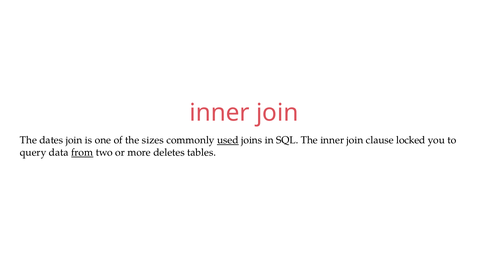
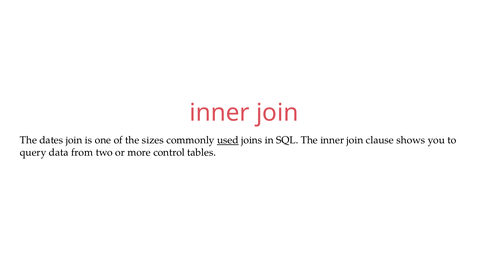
locked: locked -> shows (411, 140)
from underline: present -> none (82, 152)
deletes: deletes -> control (169, 152)
